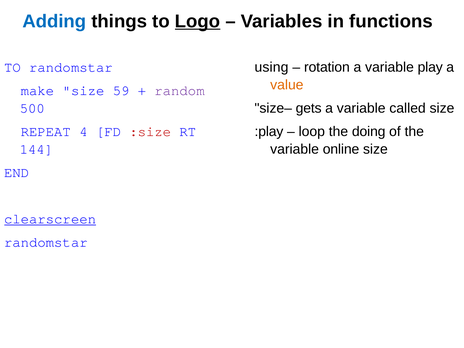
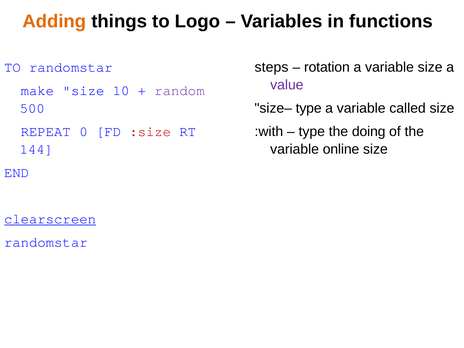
Adding colour: blue -> orange (54, 21)
Logo underline: present -> none (198, 21)
using: using -> steps (272, 67)
variable play: play -> size (430, 67)
value colour: orange -> purple (287, 85)
59: 59 -> 10 (121, 90)
size– gets: gets -> type (309, 108)
:play: :play -> :with (269, 131)
loop: loop -> type (312, 131)
4: 4 -> 0 (84, 131)
